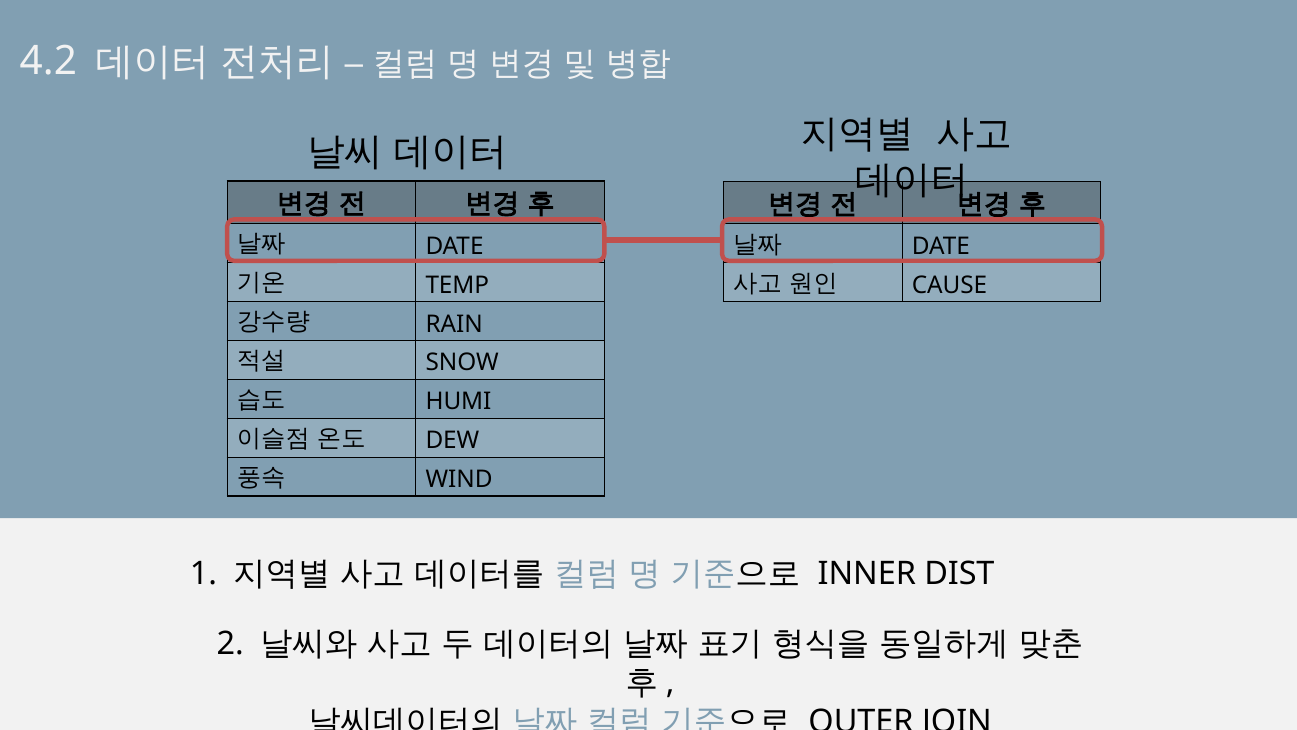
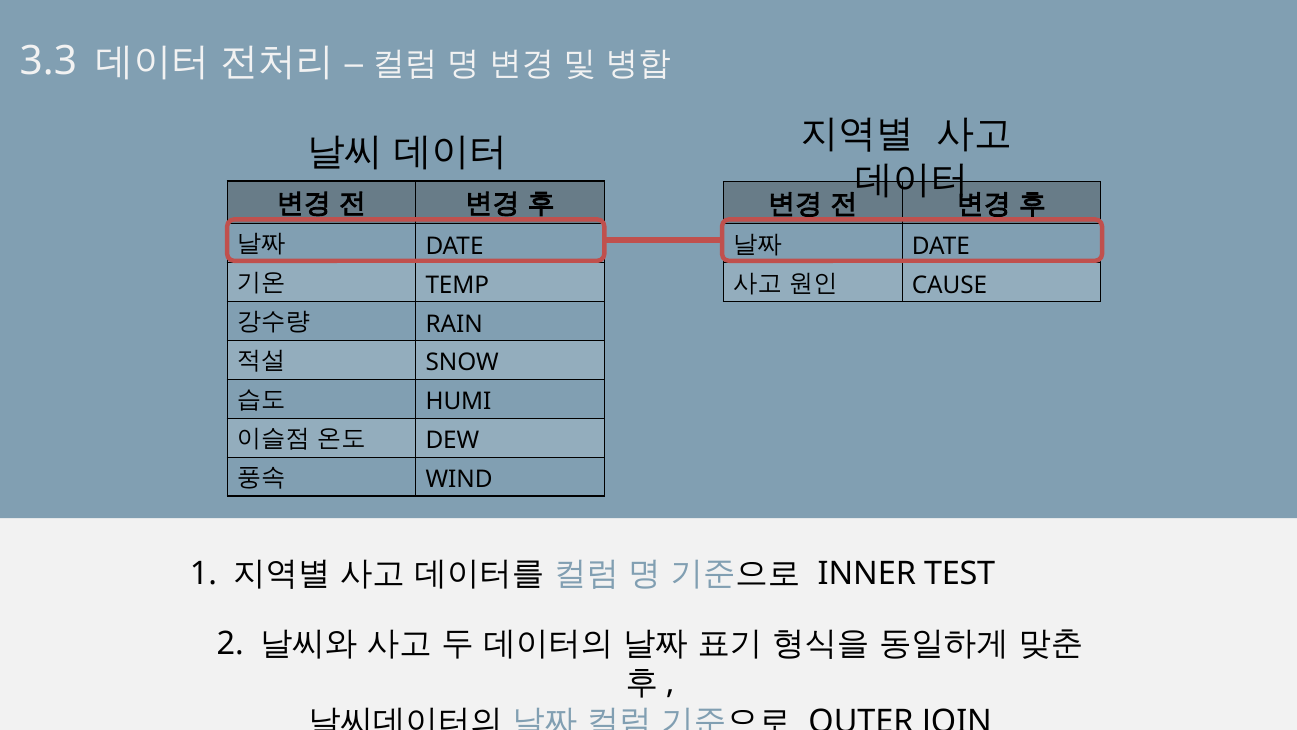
4.2: 4.2 -> 3.3 (48, 61)
DIST: DIST -> TEST (960, 574)
